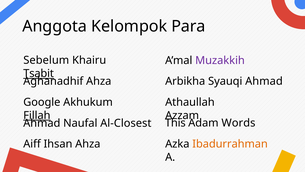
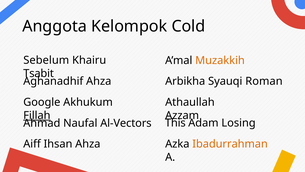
Para: Para -> Cold (188, 26)
Muzakkih colour: purple -> orange (220, 60)
Tsabit underline: present -> none (39, 73)
Syauqi Ahmad: Ahmad -> Roman (264, 81)
Words: Words -> Losing (239, 123)
Al-Closest: Al-Closest -> Al-Vectors (126, 123)
